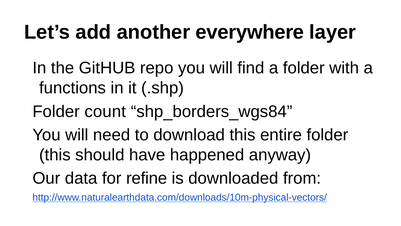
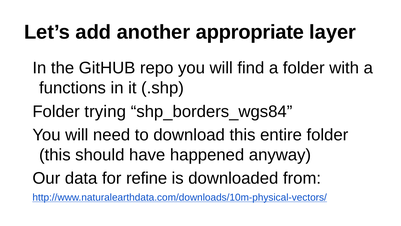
everywhere: everywhere -> appropriate (250, 32)
count: count -> trying (105, 111)
